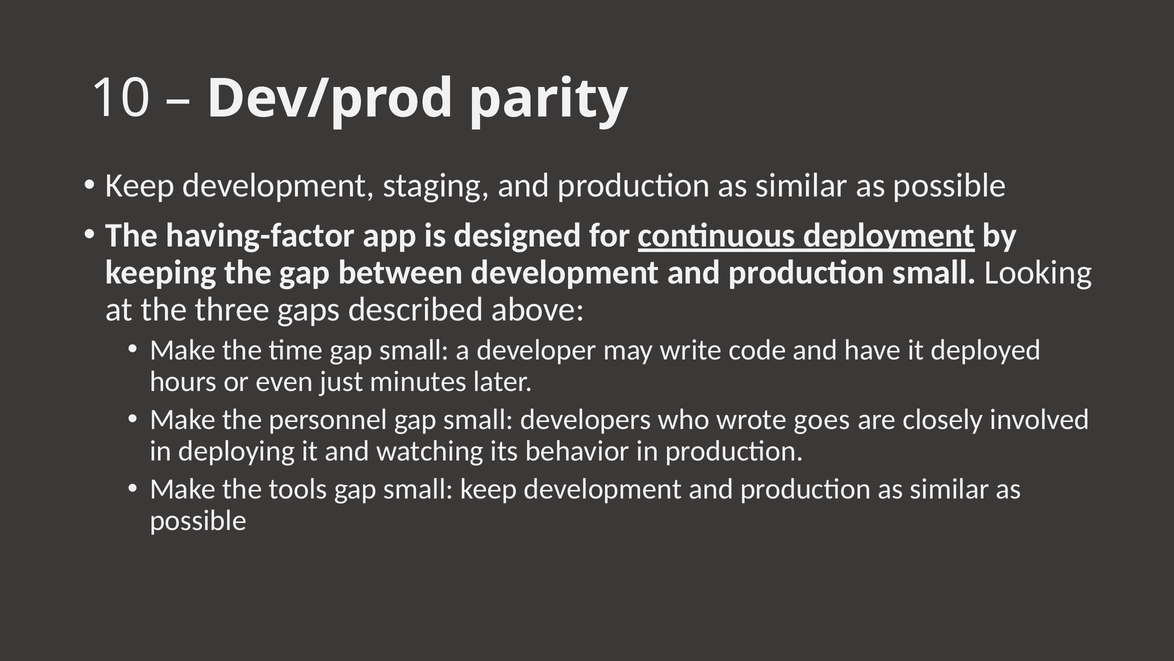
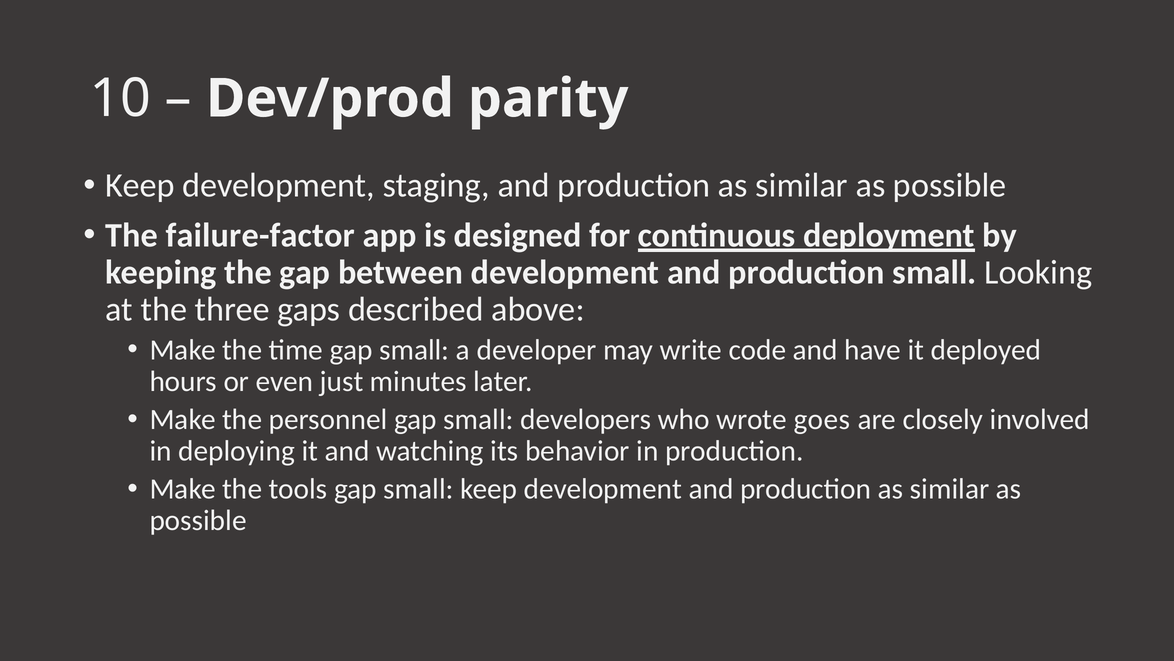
having-factor: having-factor -> failure-factor (260, 235)
